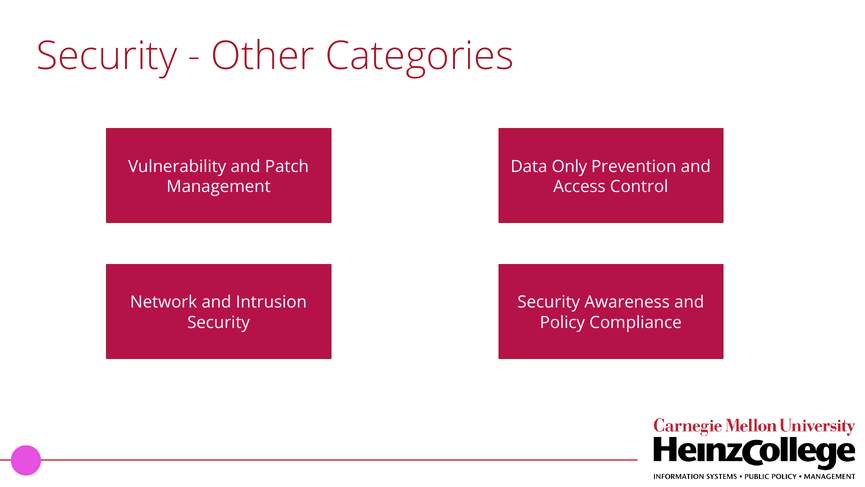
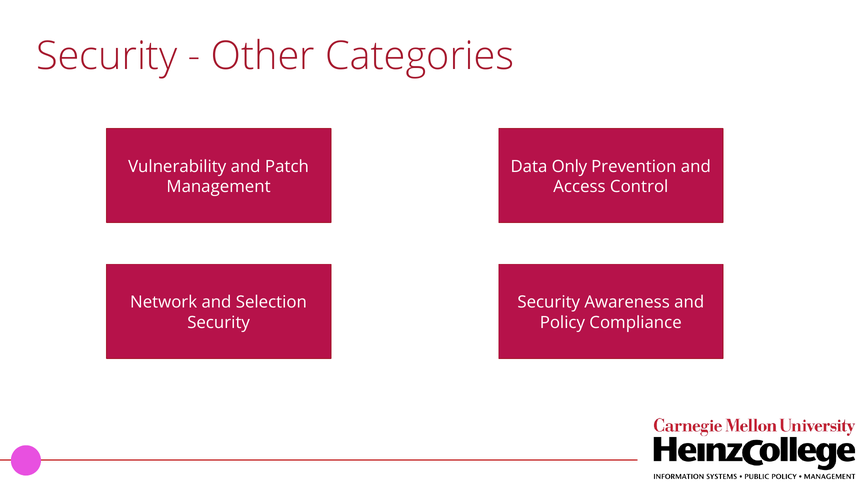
Intrusion: Intrusion -> Selection (271, 302)
